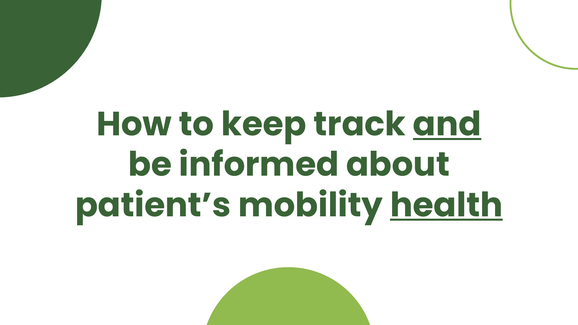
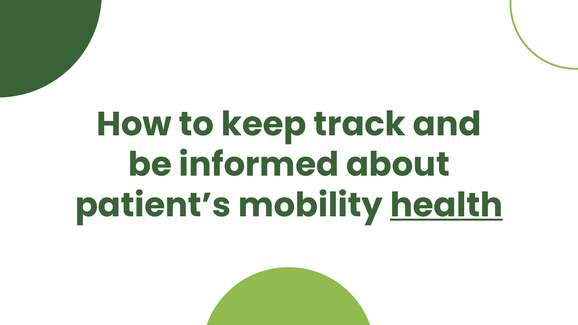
and underline: present -> none (447, 124)
